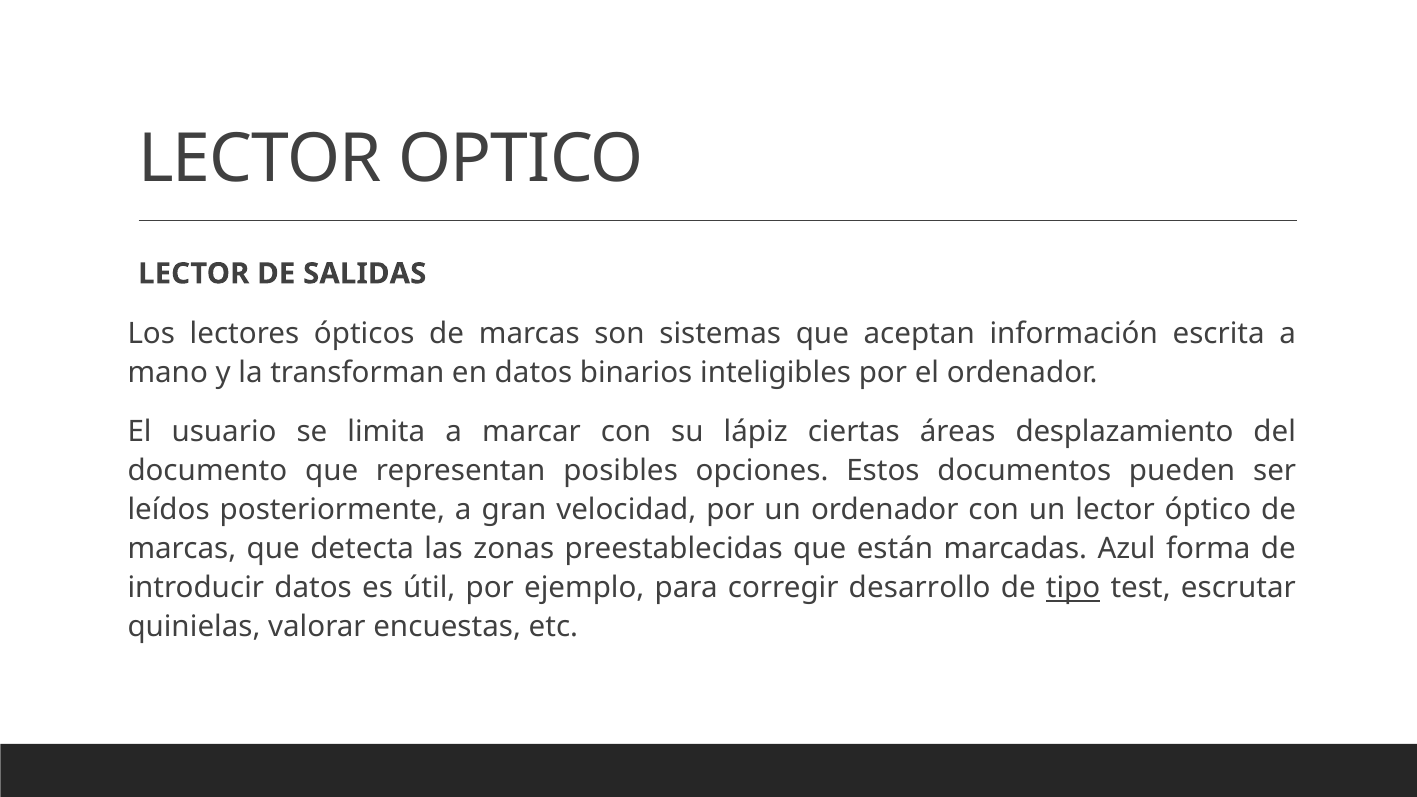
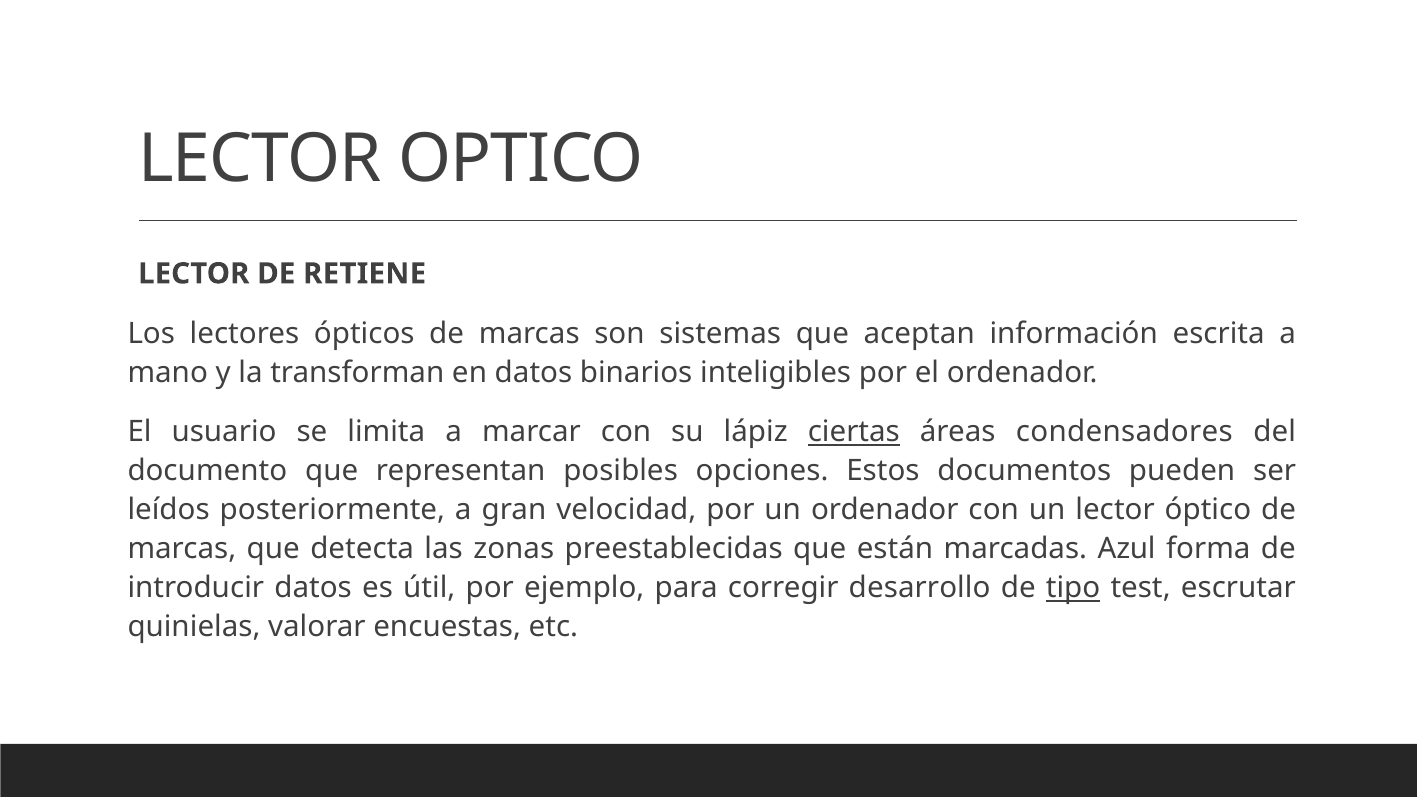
SALIDAS: SALIDAS -> RETIENE (365, 274)
ciertas underline: none -> present (854, 432)
desplazamiento: desplazamiento -> condensadores (1124, 432)
